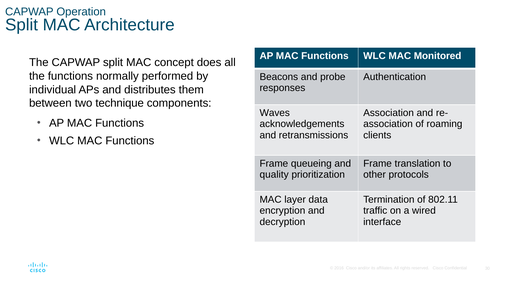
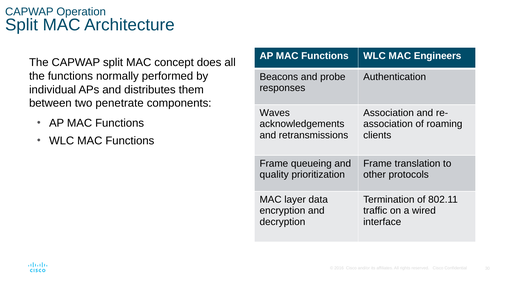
Monitored: Monitored -> Engineers (438, 56)
technique: technique -> penetrate (120, 103)
